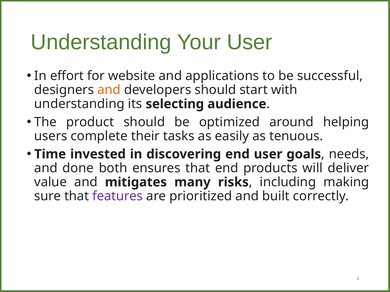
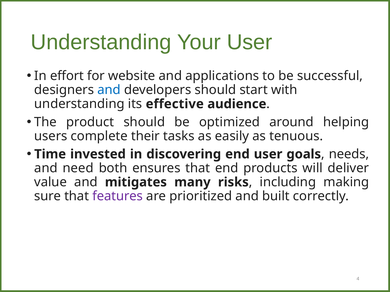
and colour: orange -> blue (109, 90)
selecting: selecting -> effective (175, 104)
done: done -> need (78, 168)
